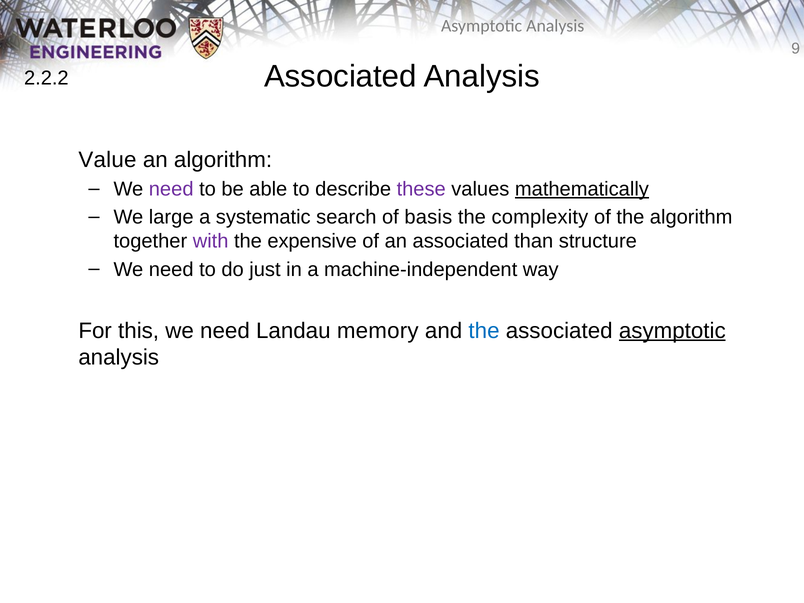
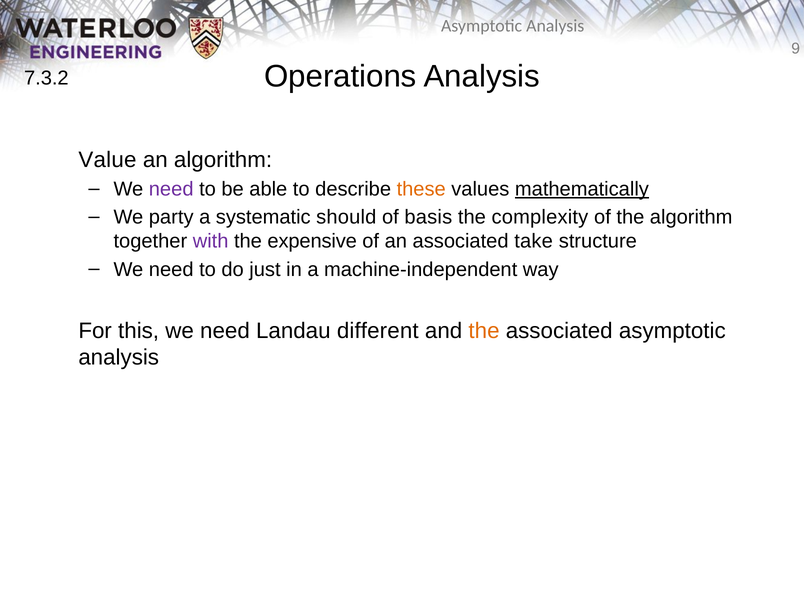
Associated: Associated -> Operations (340, 77)
2.2.2: 2.2.2 -> 7.3.2 (46, 78)
these colour: purple -> orange (421, 189)
large: large -> party (171, 217)
search: search -> should (346, 217)
than: than -> take (534, 241)
memory: memory -> different (378, 331)
the colour: blue -> orange (484, 331)
asymptotic underline: present -> none (672, 331)
